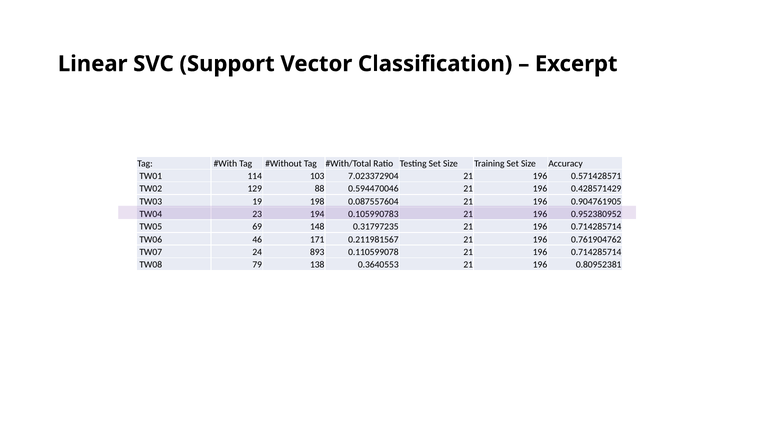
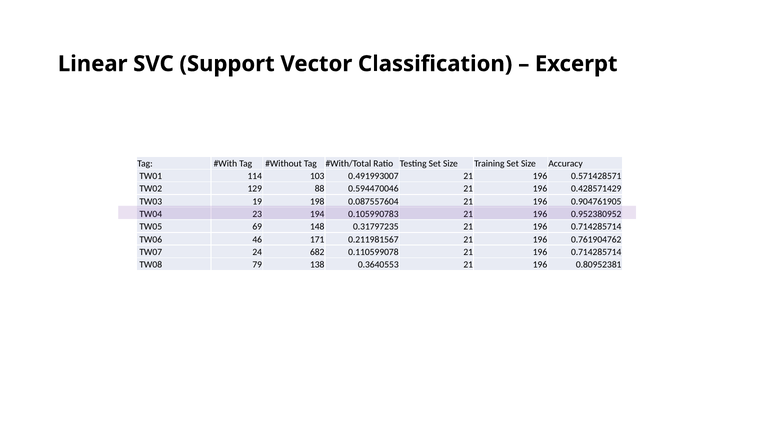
7.023372904: 7.023372904 -> 0.491993007 (373, 176)
893: 893 -> 682 (317, 252)
